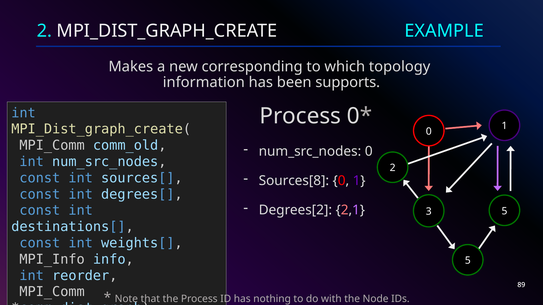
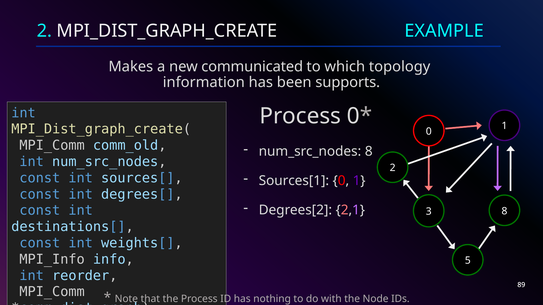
corresponding: corresponding -> communicated (252, 67)
num_src_nodes 0: 0 -> 8 (369, 152)
Sources[8: Sources[8 -> Sources[1 (294, 181)
3 5: 5 -> 8 (504, 211)
